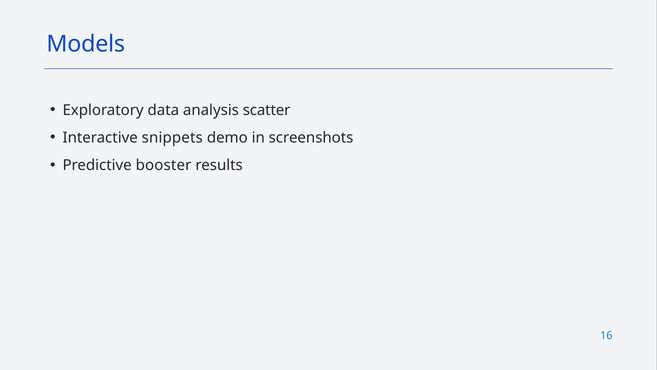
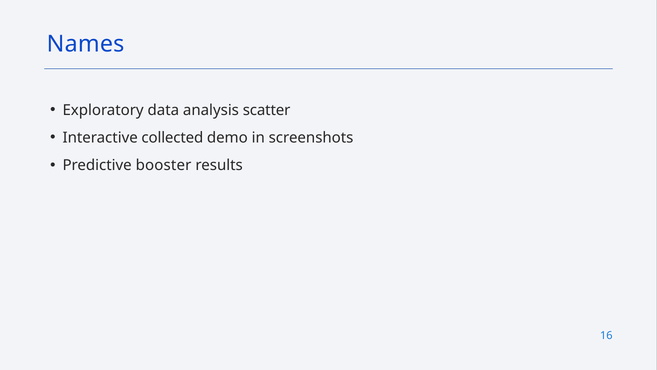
Models: Models -> Names (86, 44)
snippets: snippets -> collected (172, 138)
